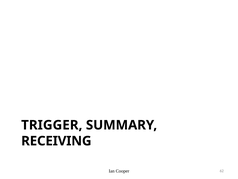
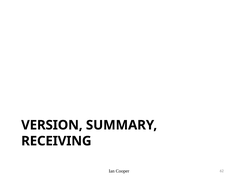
TRIGGER: TRIGGER -> VERSION (52, 125)
